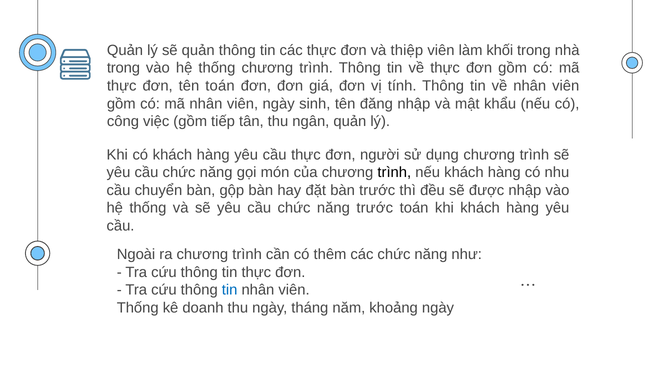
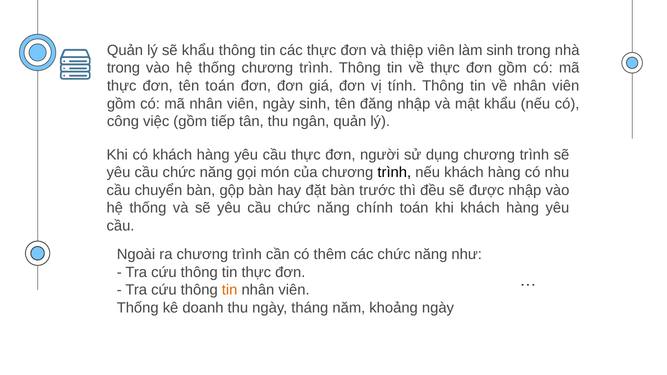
sẽ quản: quản -> khẩu (198, 50)
làm khối: khối -> sinh (500, 50)
năng trước: trước -> chính (375, 208)
tin colour: blue -> orange (230, 290)
